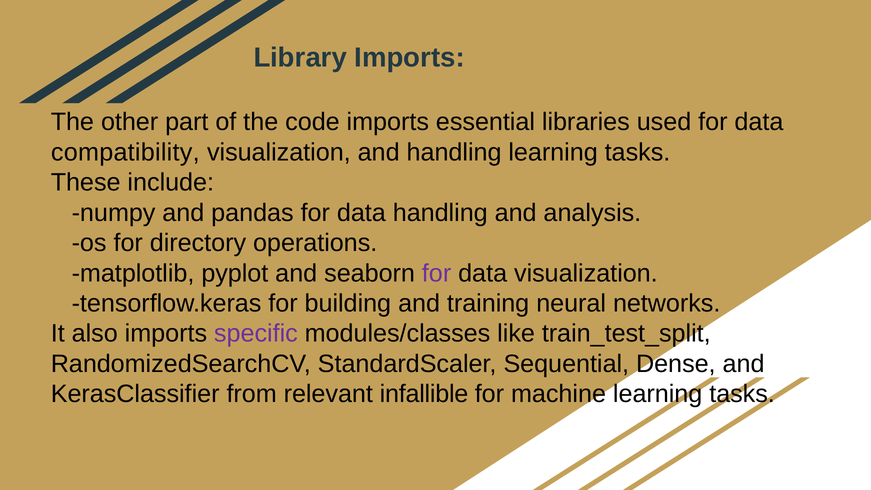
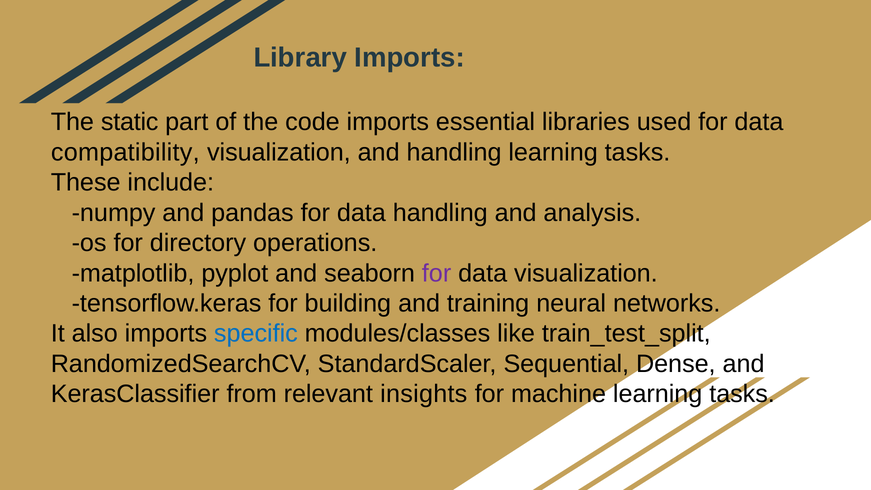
other: other -> static (130, 122)
specific colour: purple -> blue (256, 334)
infallible: infallible -> insights (424, 394)
